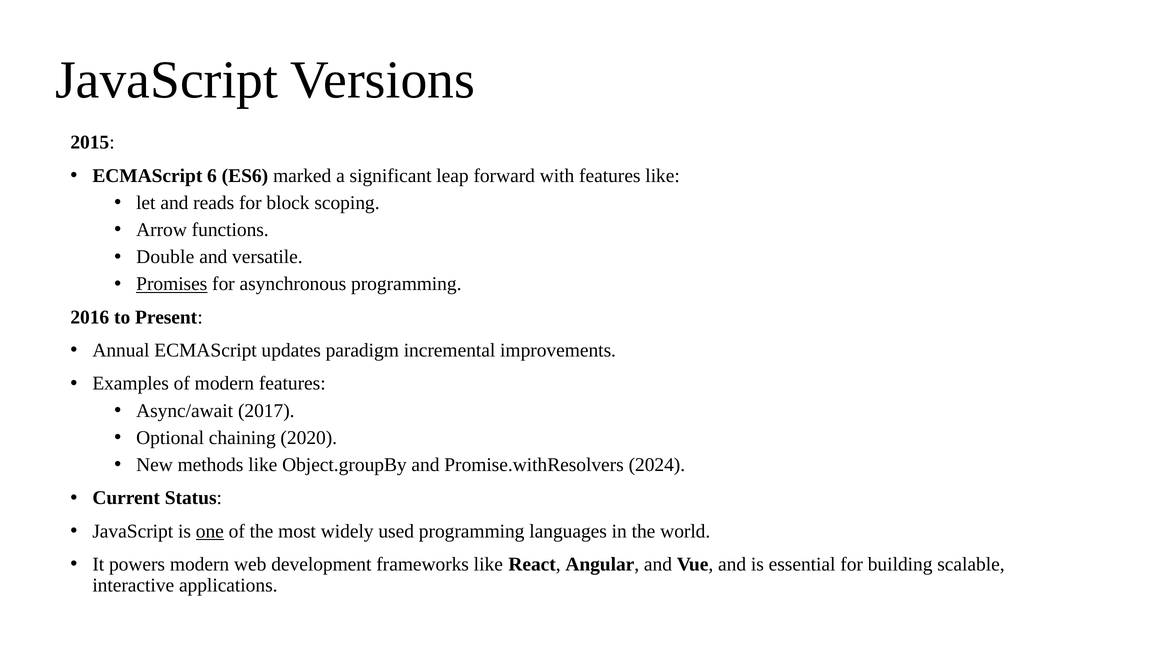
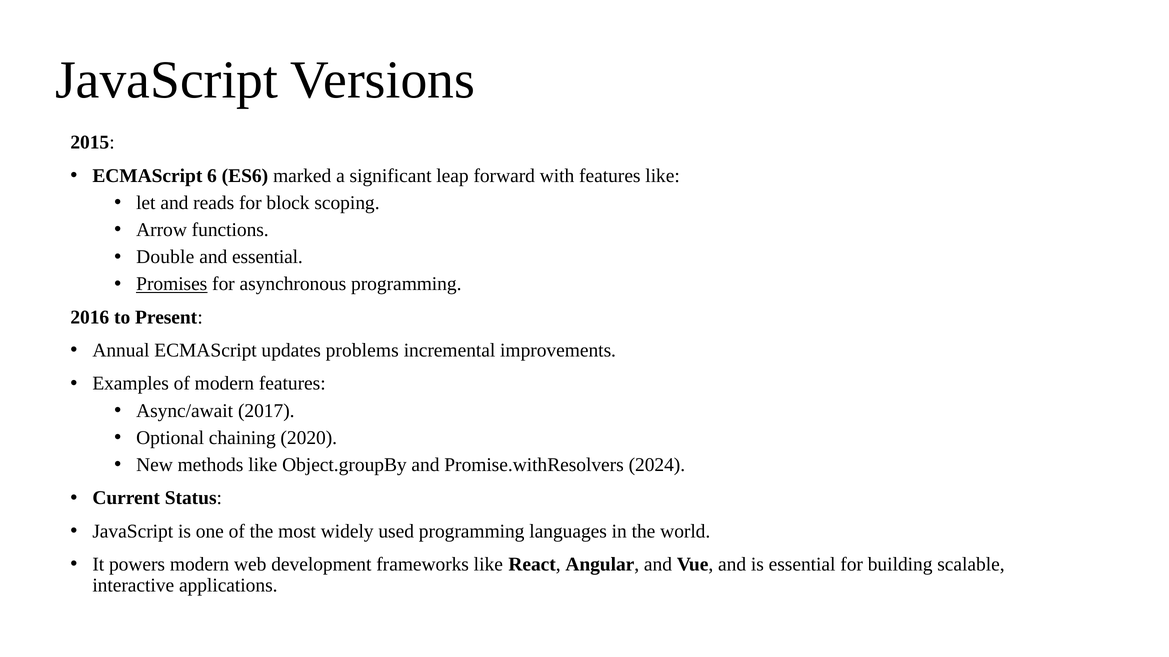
and versatile: versatile -> essential (267, 257)
paradigm: paradigm -> problems (362, 351)
one underline: present -> none (210, 532)
